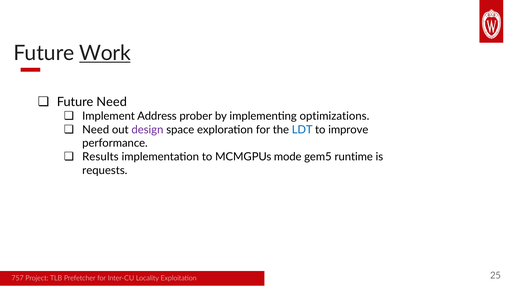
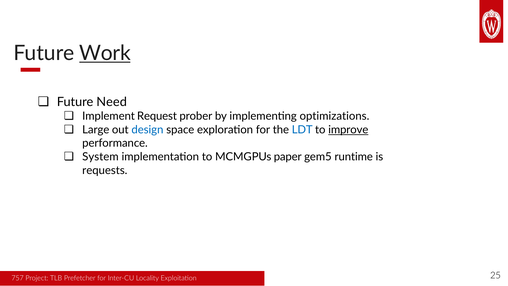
Address: Address -> Request (157, 116)
Need: Need -> Large (96, 130)
design colour: purple -> blue (147, 130)
improve underline: none -> present (348, 130)
Results: Results -> System (100, 157)
mode: mode -> paper (288, 157)
